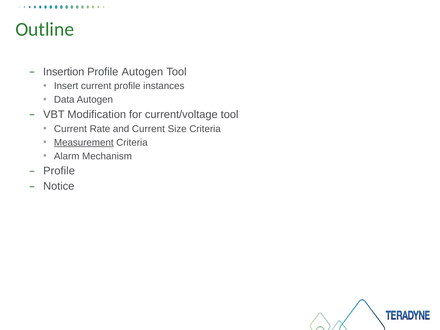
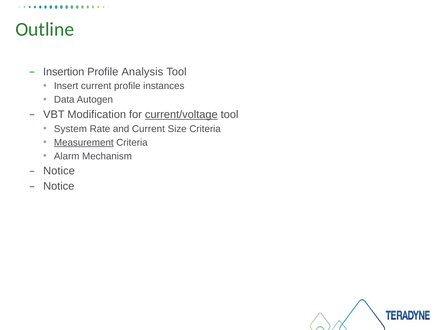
Profile Autogen: Autogen -> Analysis (142, 72)
current/voltage underline: none -> present (181, 114)
Current: Current -> System (70, 129)
Profile: Profile -> Notice (59, 171)
